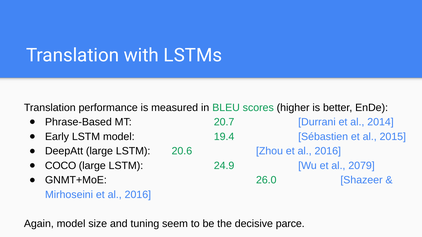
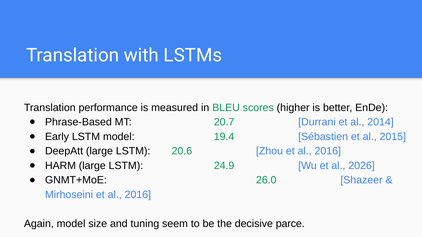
COCO: COCO -> HARM (61, 166)
2079: 2079 -> 2026 (362, 166)
